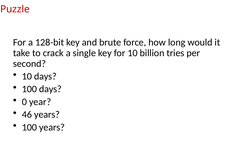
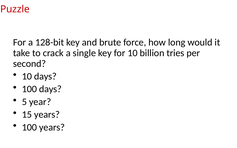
0: 0 -> 5 (24, 102)
46: 46 -> 15 (27, 115)
